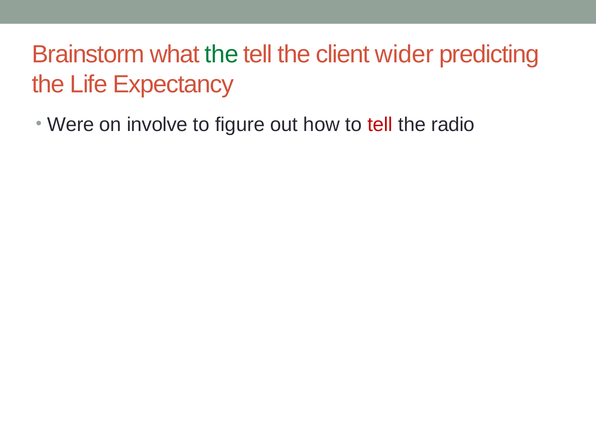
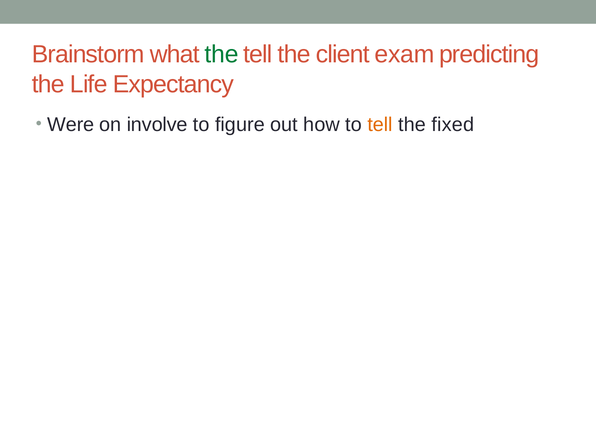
wider: wider -> exam (404, 54)
tell colour: red -> orange (380, 124)
radio: radio -> fixed (453, 124)
